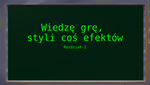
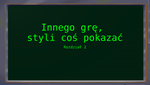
Wiedzę: Wiedzę -> Innego (58, 27)
efektów: efektów -> pokazać (103, 37)
